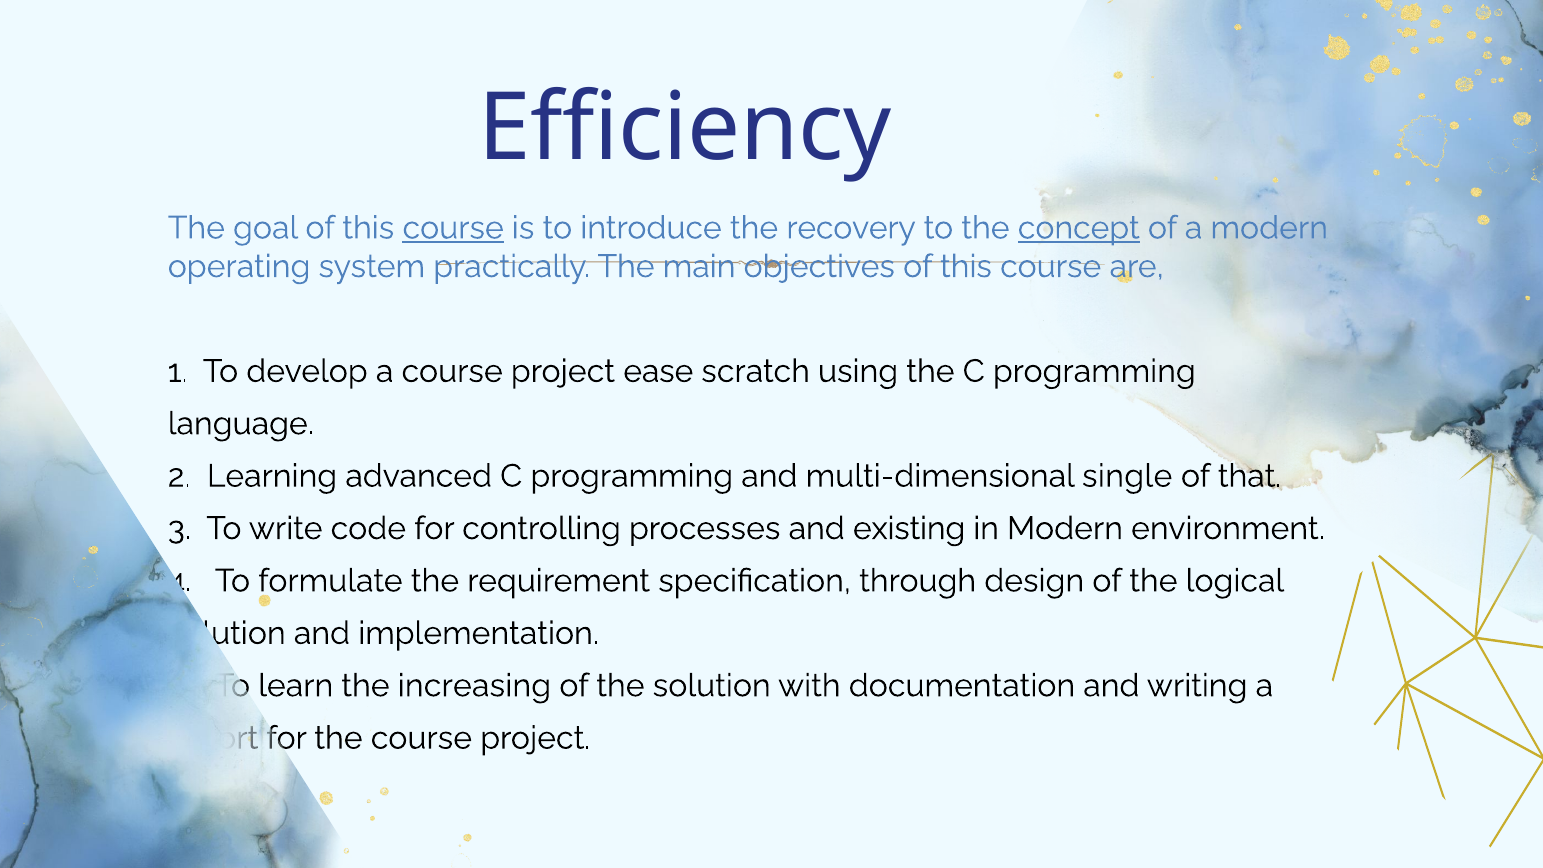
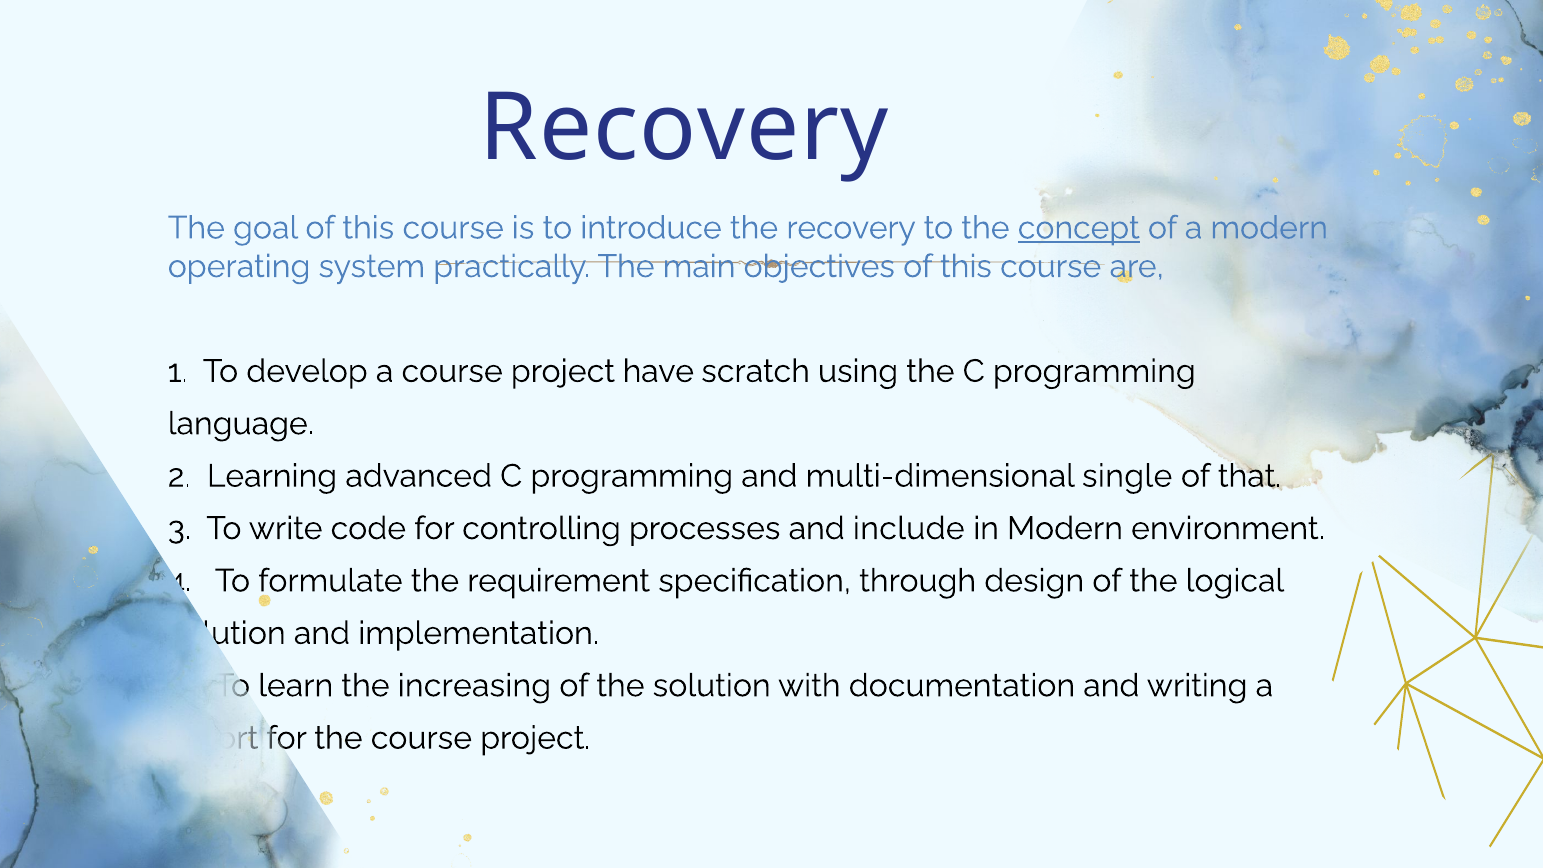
Efficiency: Efficiency -> Recovery (684, 129)
course underline: present -> none (453, 228)
ease: ease -> have (658, 371)
existing: existing -> include (909, 528)
